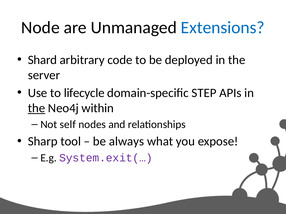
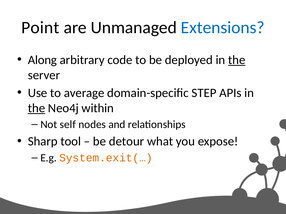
Node: Node -> Point (40, 28)
Shard: Shard -> Along (42, 60)
the underline: none -> present (237, 60)
lifecycle: lifecycle -> average (84, 93)
always: always -> detour (127, 142)
System.exit(… colour: purple -> orange (106, 158)
